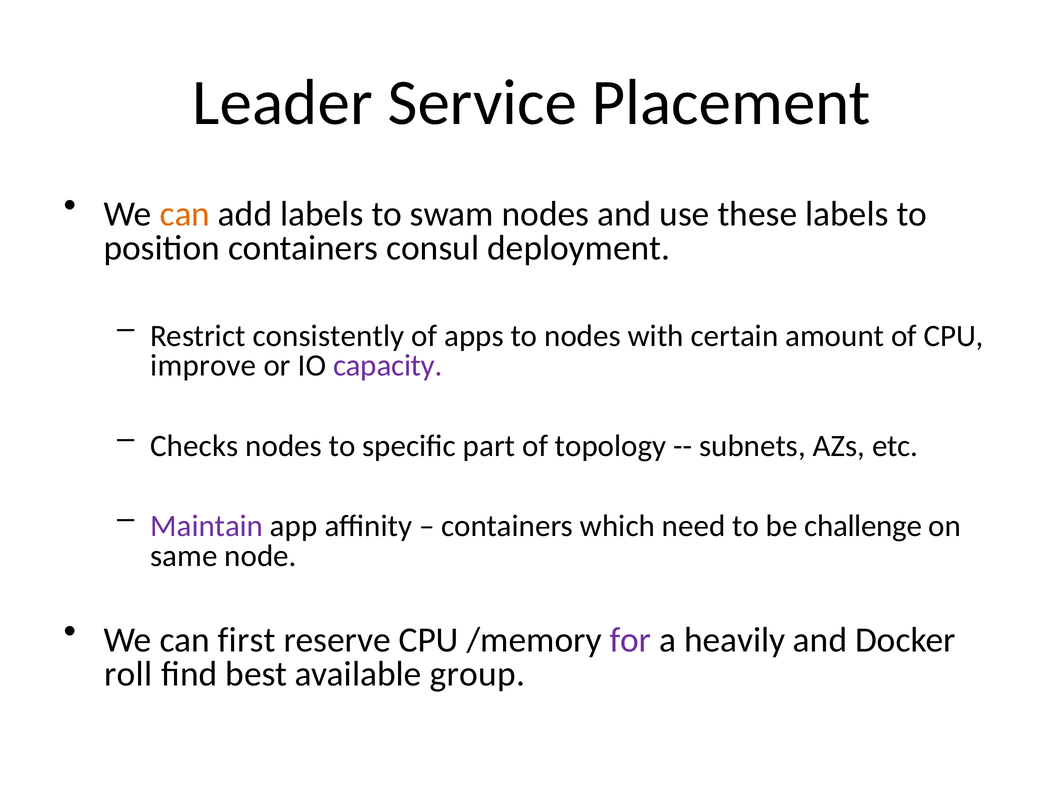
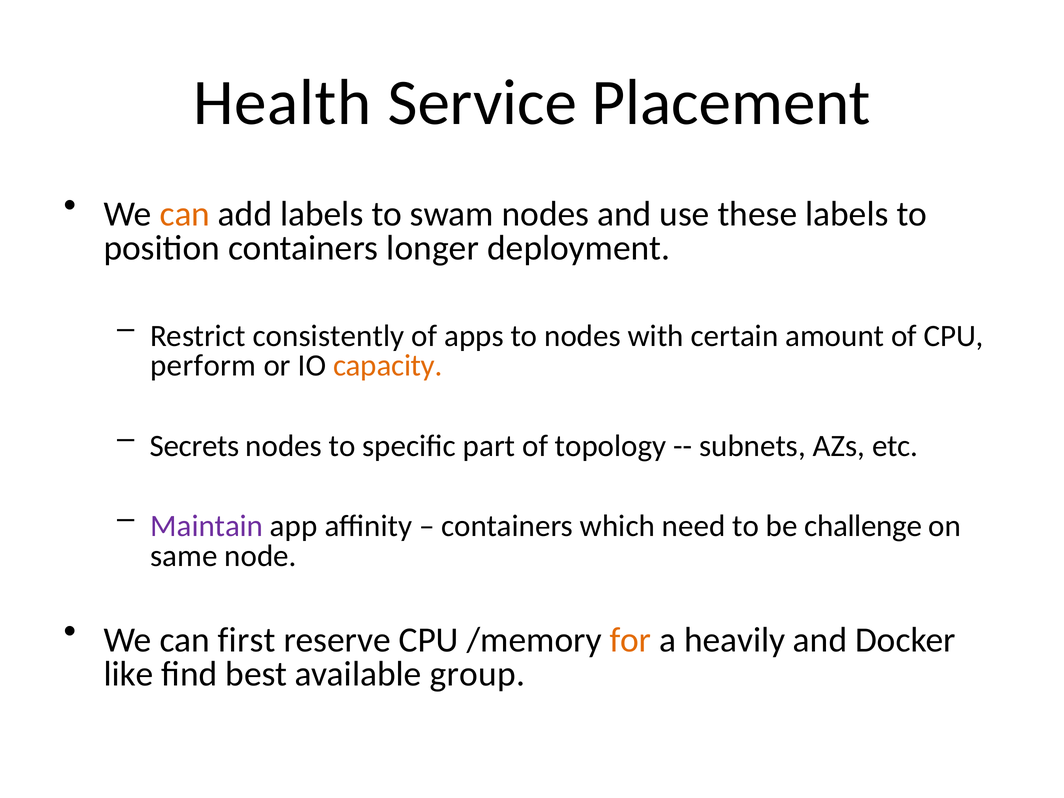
Leader: Leader -> Health (282, 103)
consul: consul -> longer (433, 248)
improve: improve -> perform (203, 366)
capacity colour: purple -> orange (388, 366)
Checks: Checks -> Secrets (195, 446)
for colour: purple -> orange (631, 640)
roll: roll -> like (129, 674)
